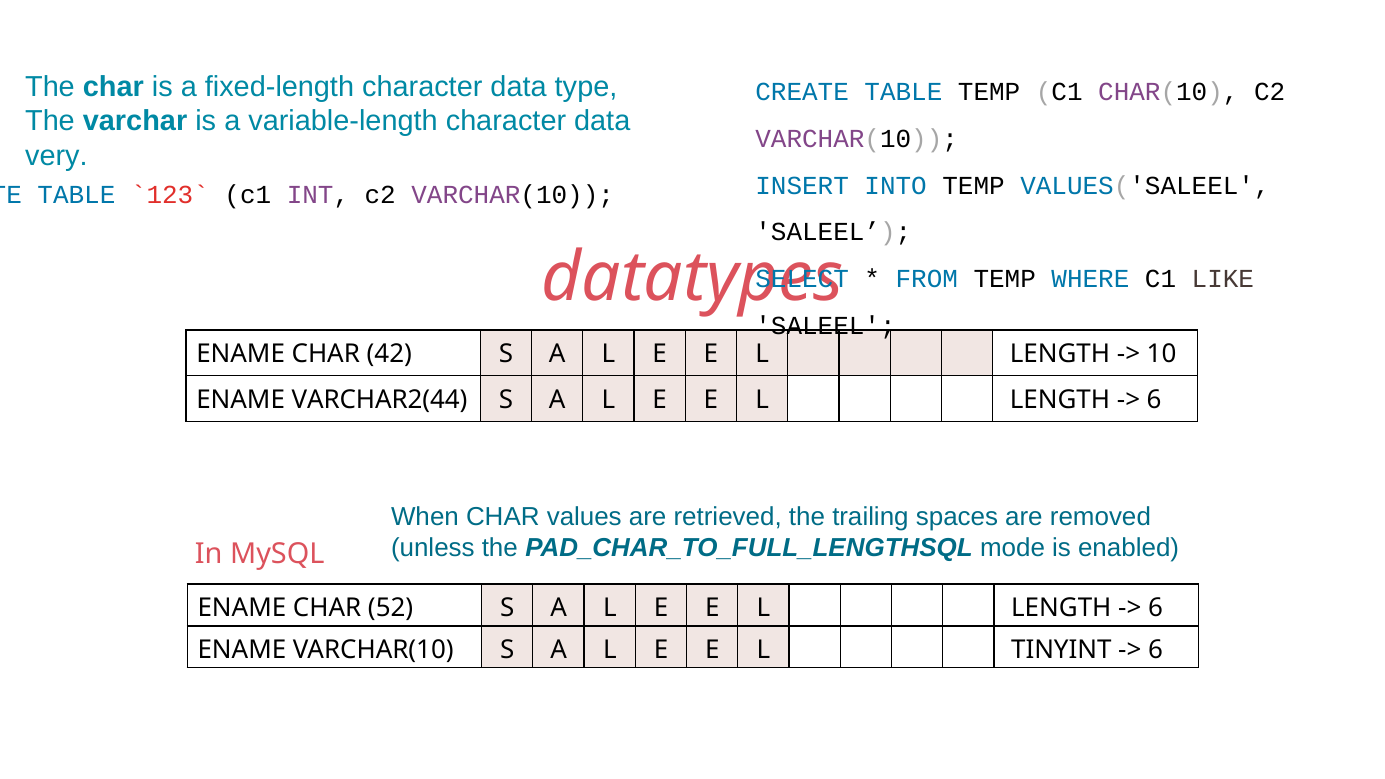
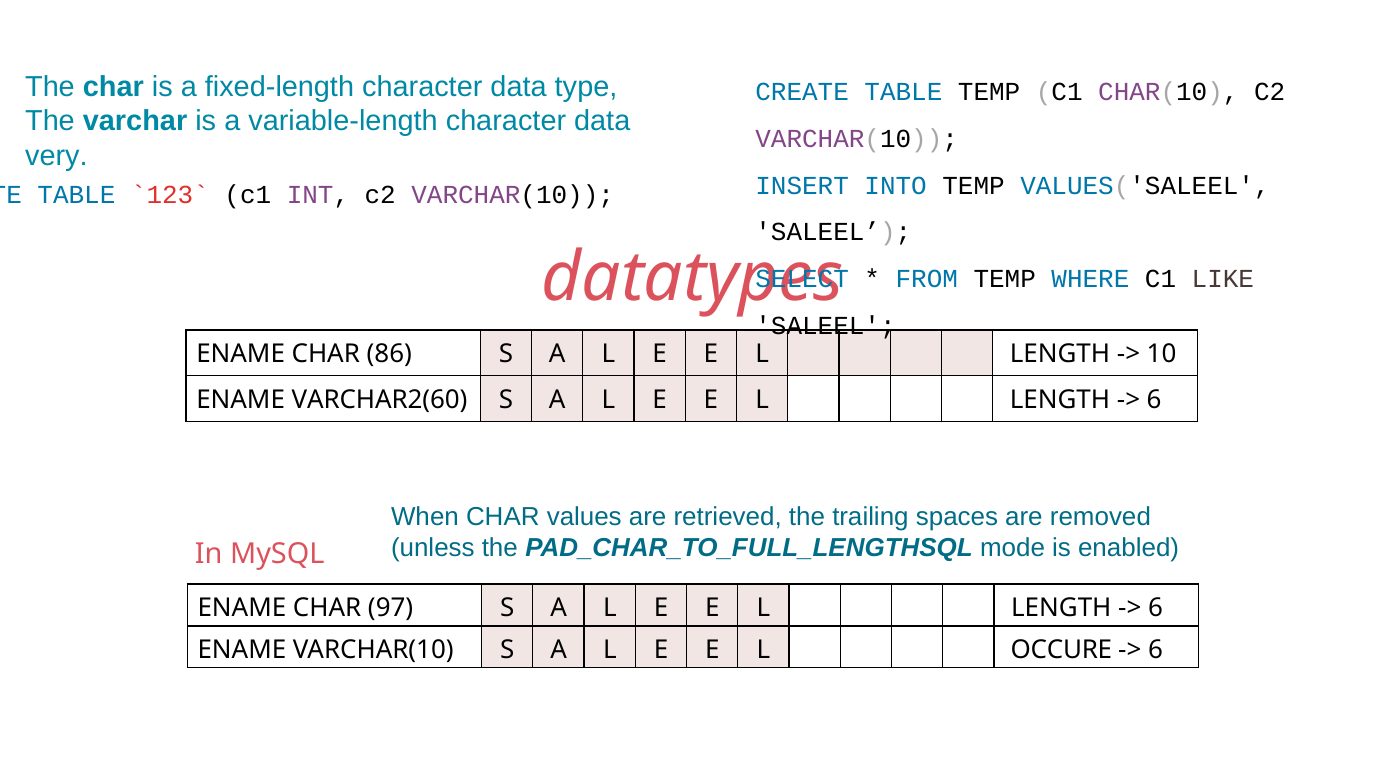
42: 42 -> 86 (389, 354)
VARCHAR2(44: VARCHAR2(44 -> VARCHAR2(60 (380, 400)
52: 52 -> 97 (391, 608)
TINYINT: TINYINT -> OCCURE (1061, 650)
